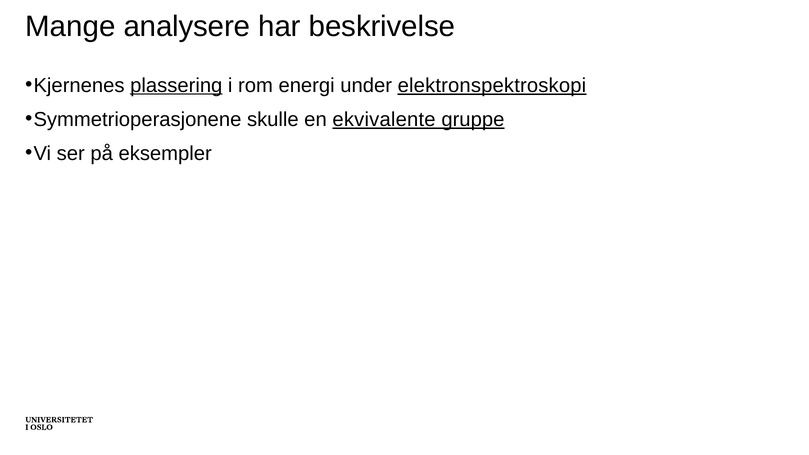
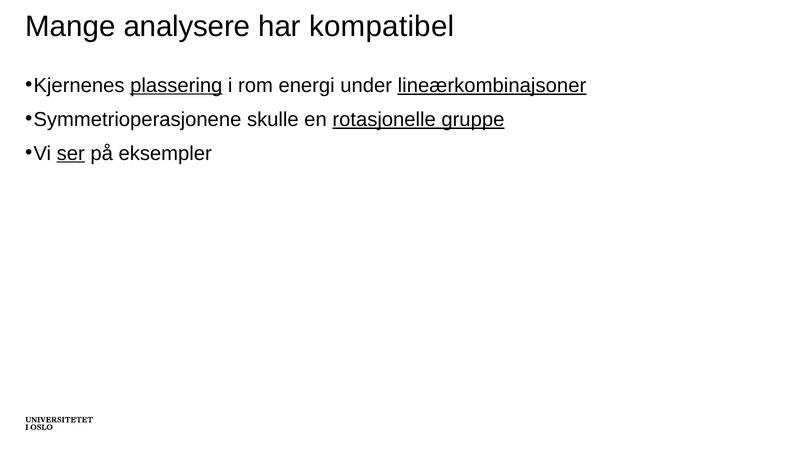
beskrivelse: beskrivelse -> kompatibel (382, 27)
elektronspektroskopi: elektronspektroskopi -> lineærkombinajsoner (492, 85)
ekvivalente: ekvivalente -> rotasjonelle (384, 119)
ser underline: none -> present (71, 153)
